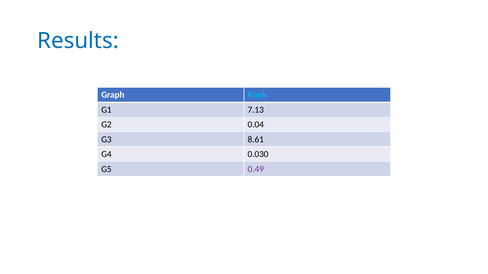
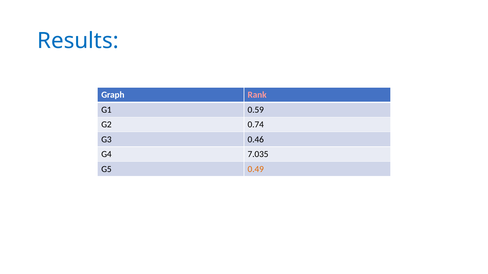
Rank colour: light blue -> pink (257, 95)
7.13: 7.13 -> 0.59 (256, 110)
0.04: 0.04 -> 0.74 (256, 125)
8.61: 8.61 -> 0.46 (256, 140)
0.030: 0.030 -> 7.035 (258, 154)
0.49 colour: purple -> orange (256, 169)
